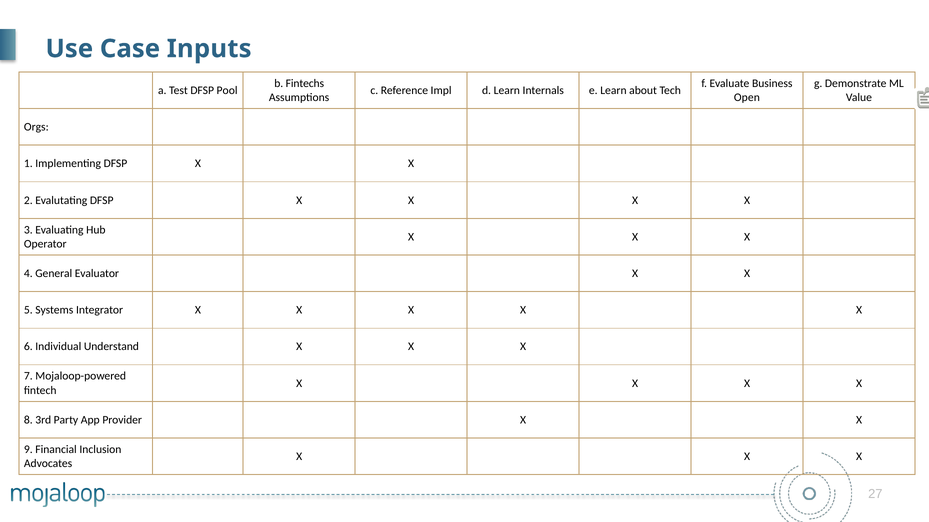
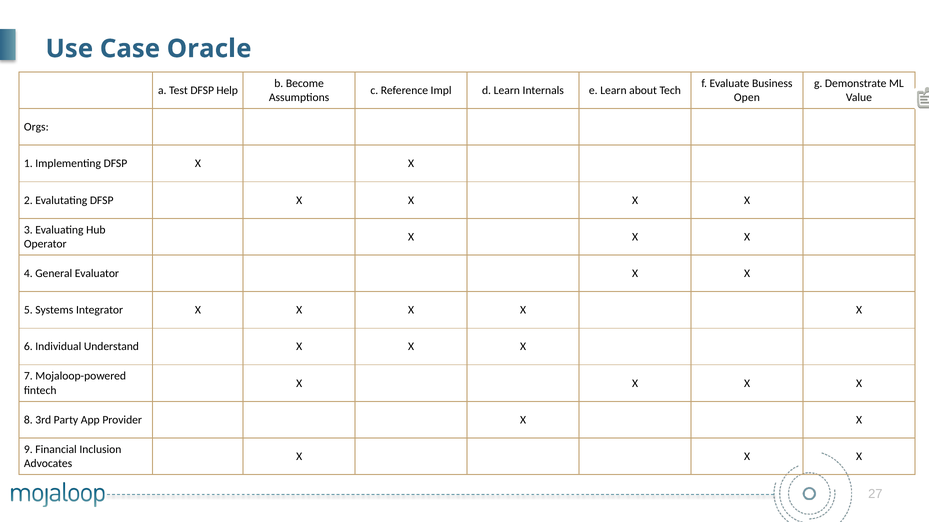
Inputs: Inputs -> Oracle (209, 49)
Fintechs: Fintechs -> Become (305, 83)
Pool: Pool -> Help (227, 90)
